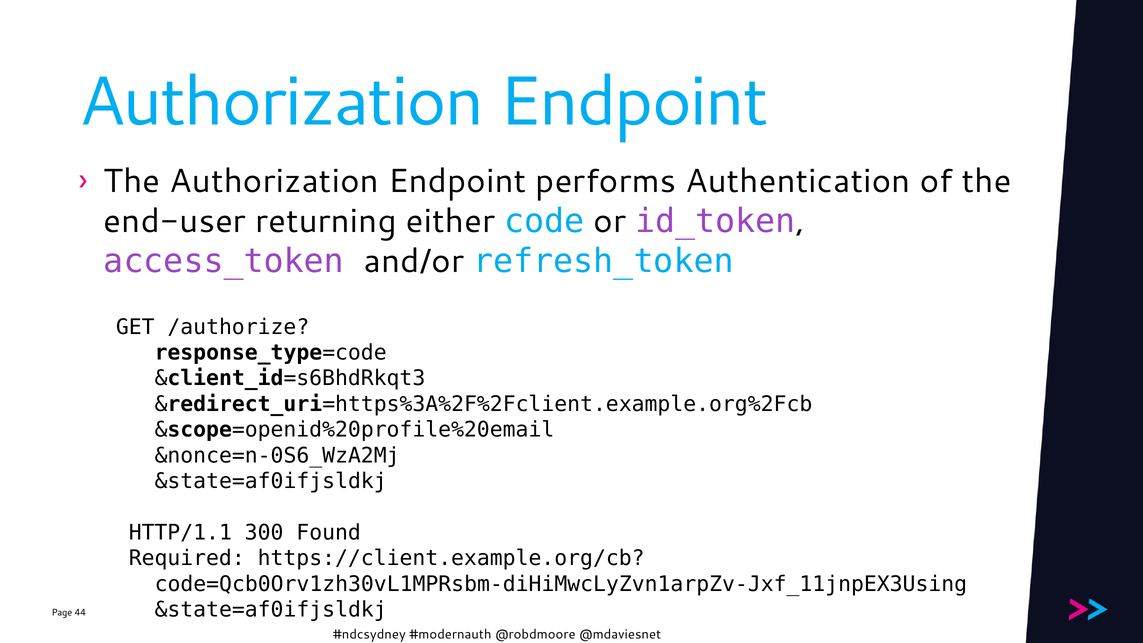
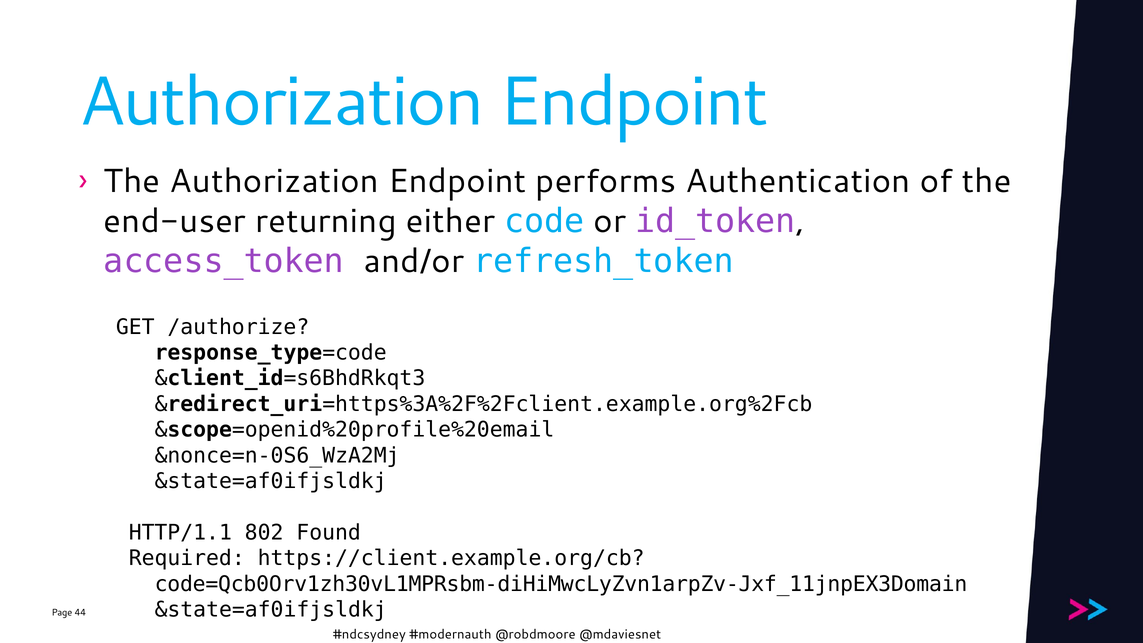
300: 300 -> 802 (264, 533)
code=Qcb0Orv1zh30vL1MPRsbm-diHiMwcLyZvn1arpZv-Jxf_11jnpEX3Using: code=Qcb0Orv1zh30vL1MPRsbm-diHiMwcLyZvn1arpZv-Jxf_11jnpEX3Using -> code=Qcb0Orv1zh30vL1MPRsbm-diHiMwcLyZvn1arpZv-Jxf_11jnpEX3Domain (561, 584)
